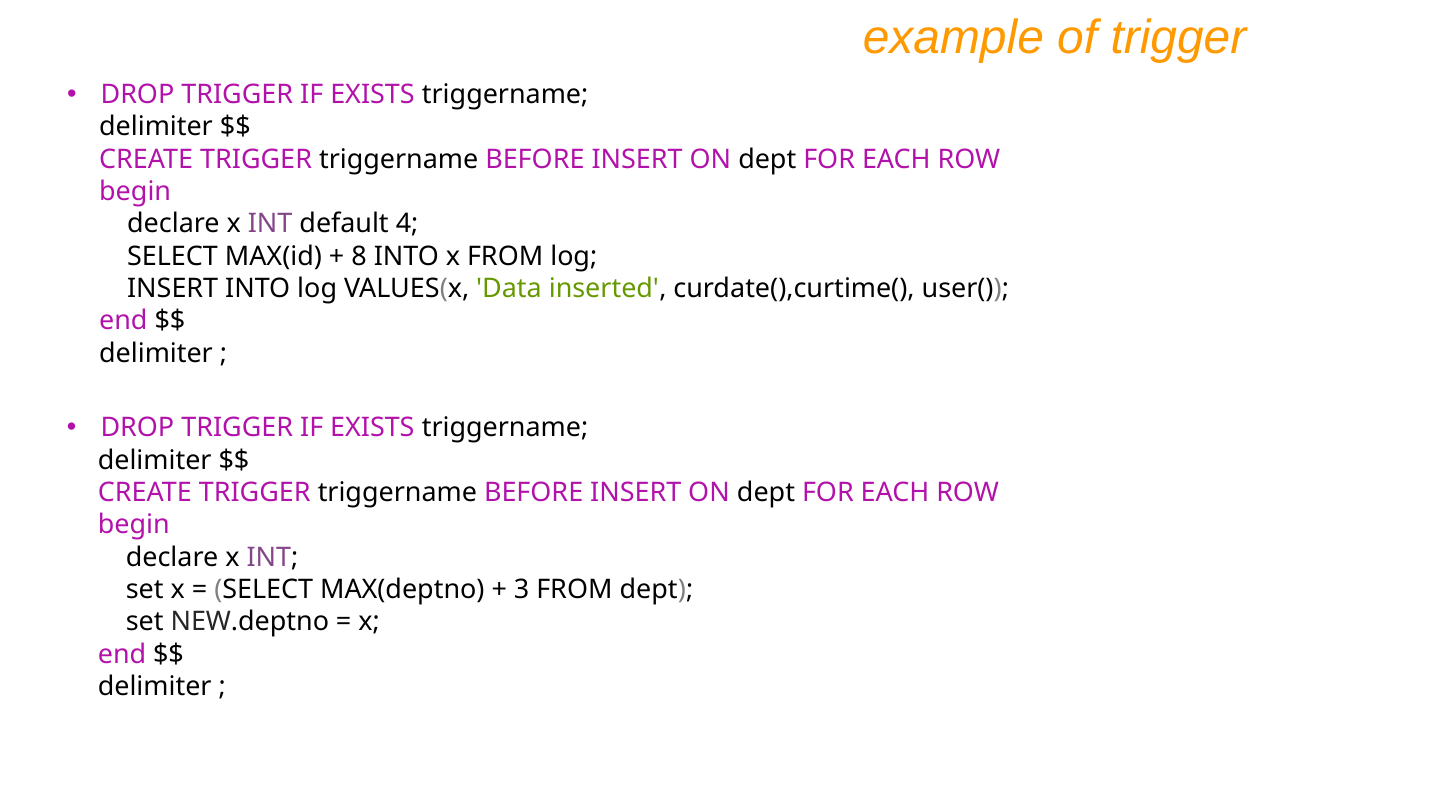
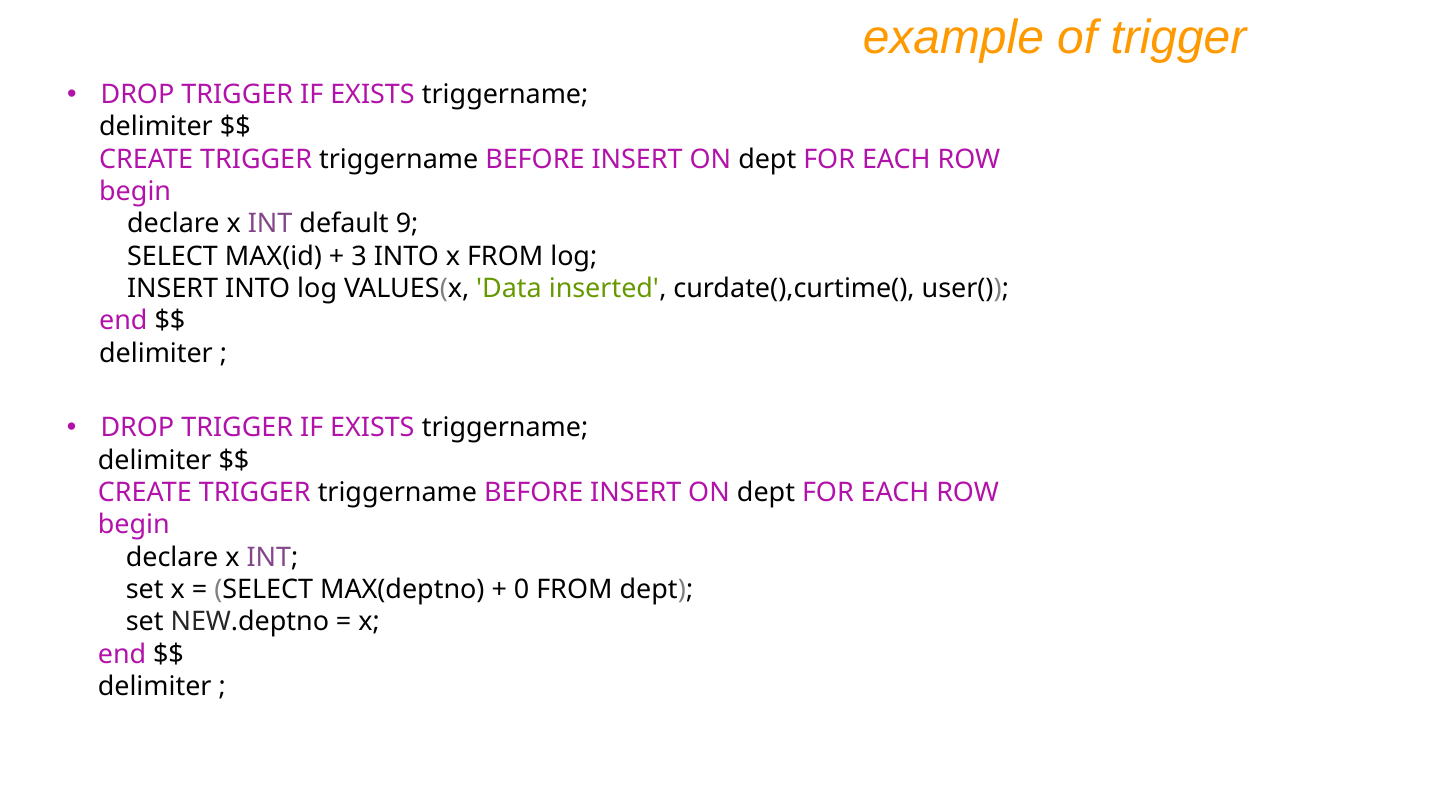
4: 4 -> 9 (407, 224)
8: 8 -> 3 (359, 256)
3: 3 -> 0 (522, 590)
